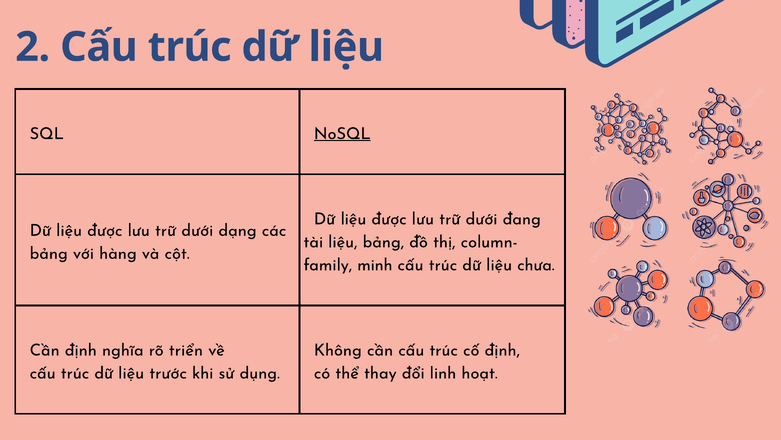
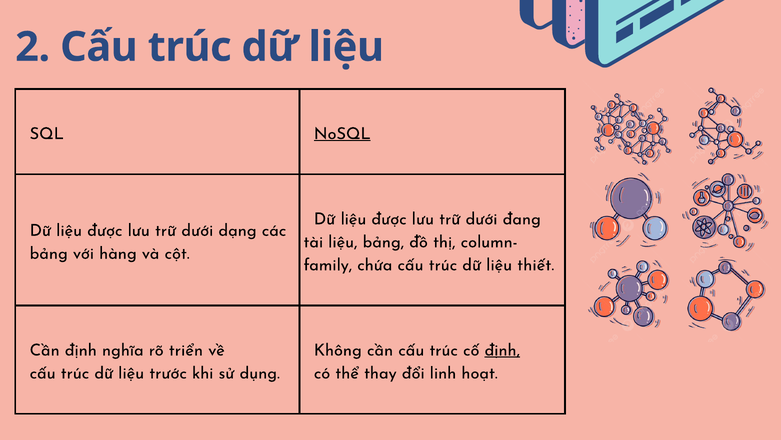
minh: minh -> chứa (375, 264)
chưa: chưa -> thiết (536, 264)
định underline: none -> present (502, 350)
